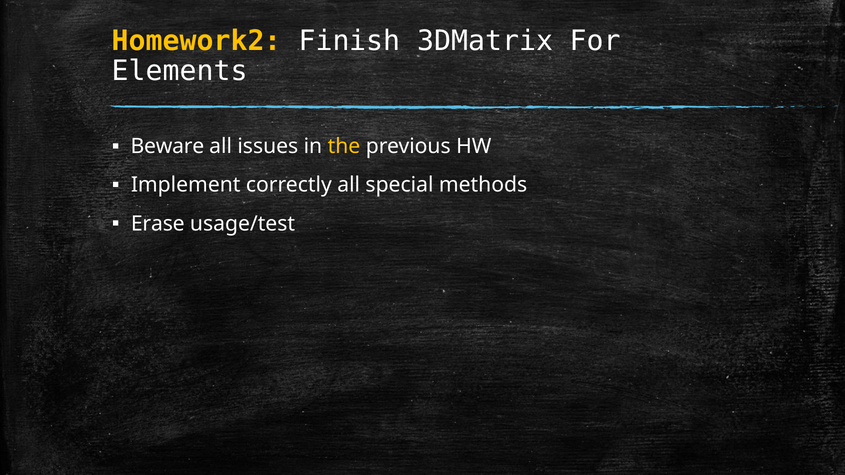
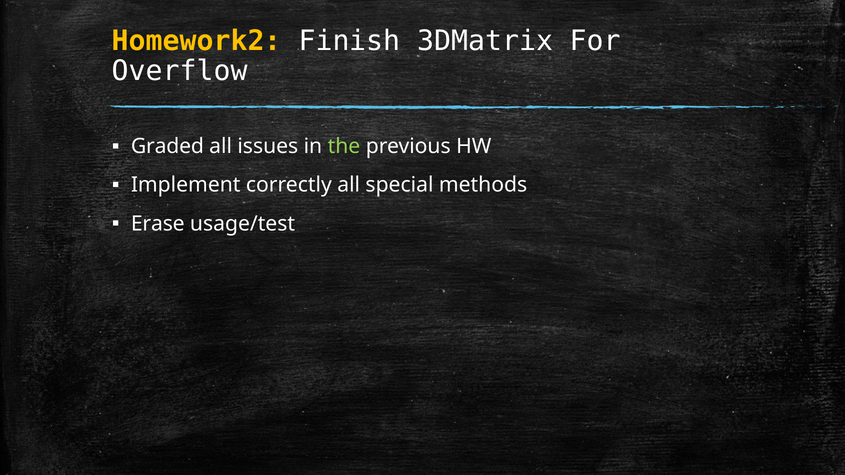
Elements: Elements -> Overflow (180, 71)
Beware: Beware -> Graded (167, 147)
the colour: yellow -> light green (344, 147)
